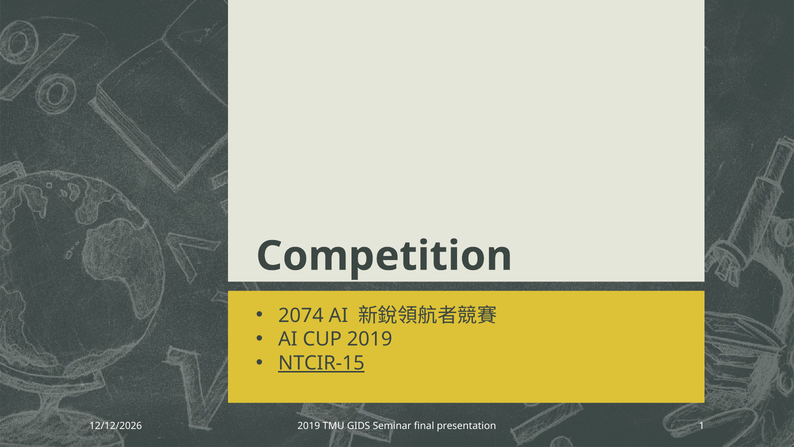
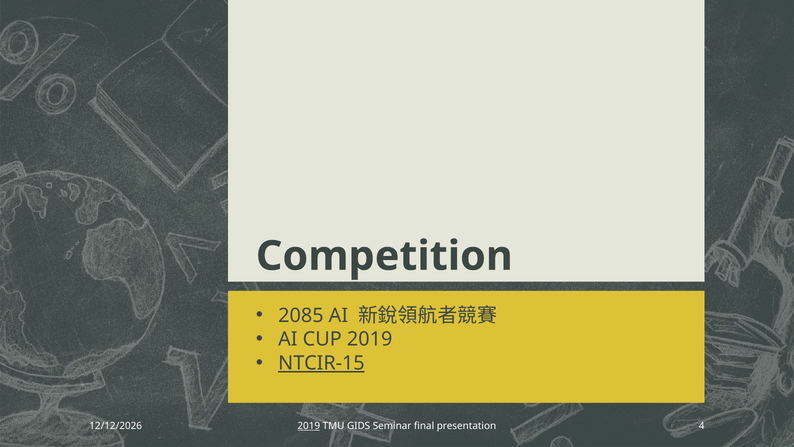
2074: 2074 -> 2085 (301, 315)
2019 underline: none -> present (309, 426)
1: 1 -> 4 (702, 426)
